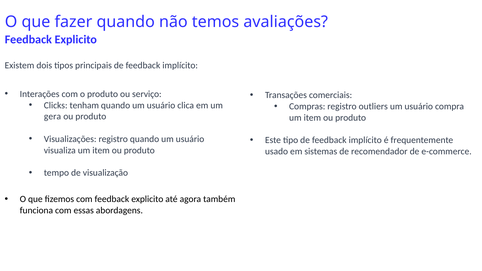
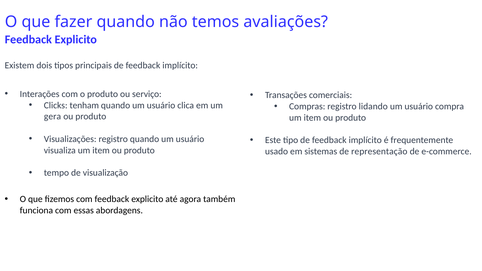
outliers: outliers -> lidando (373, 107)
recomendador: recomendador -> representação (379, 152)
